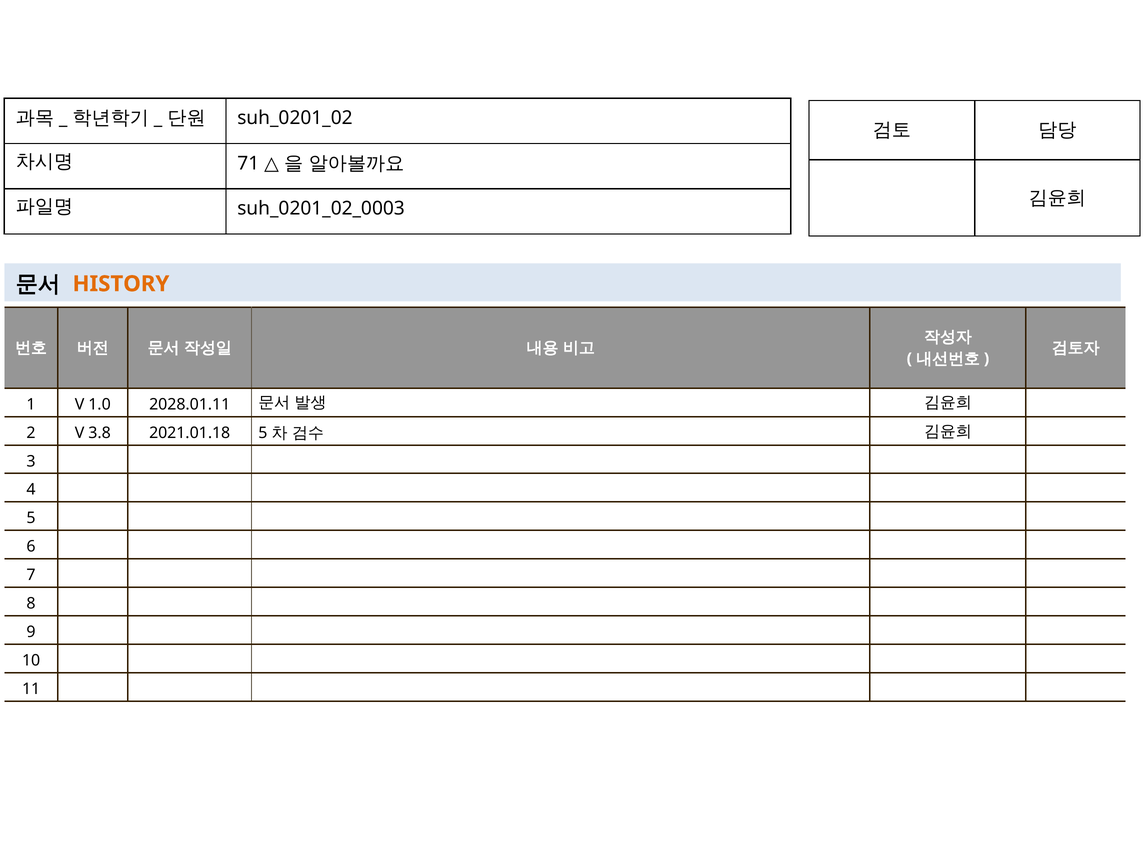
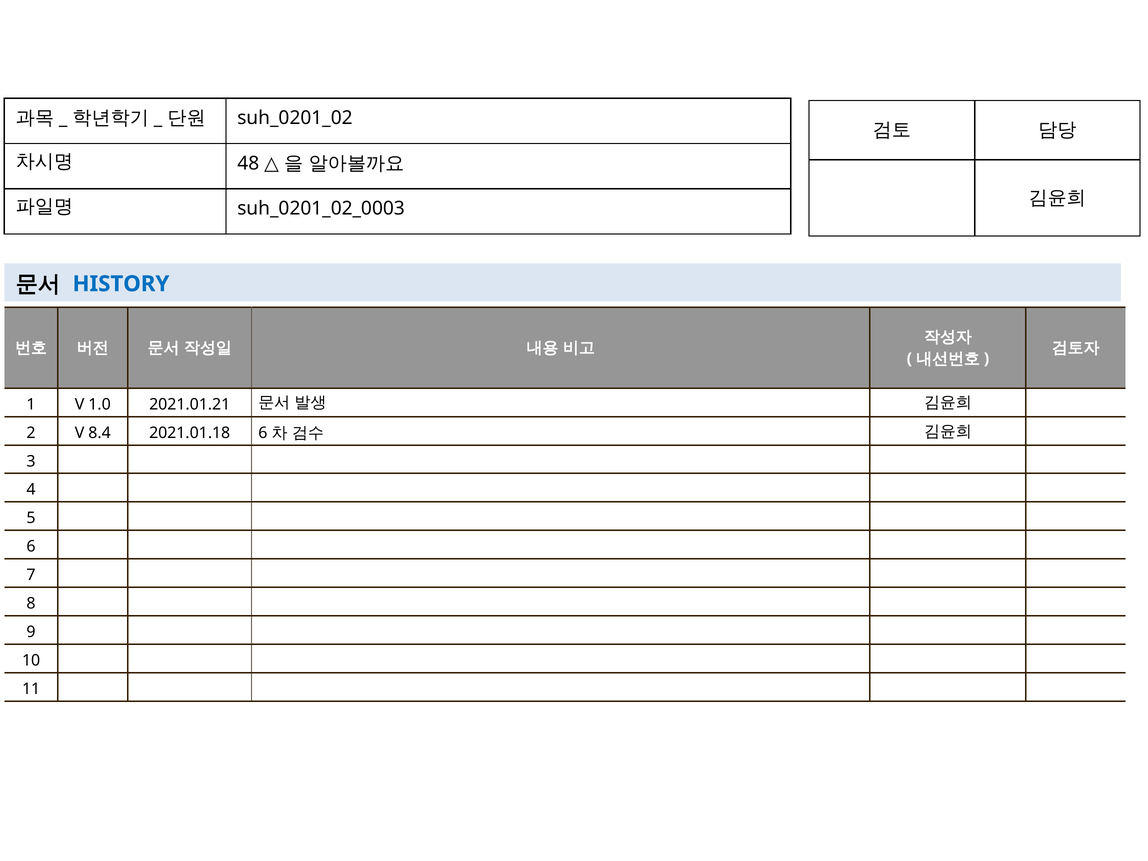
71: 71 -> 48 (248, 163)
HISTORY colour: orange -> blue (121, 284)
2028.01.11: 2028.01.11 -> 2021.01.21 (190, 404)
3.8: 3.8 -> 8.4 (100, 433)
2021.01.18 5: 5 -> 6 (263, 433)
